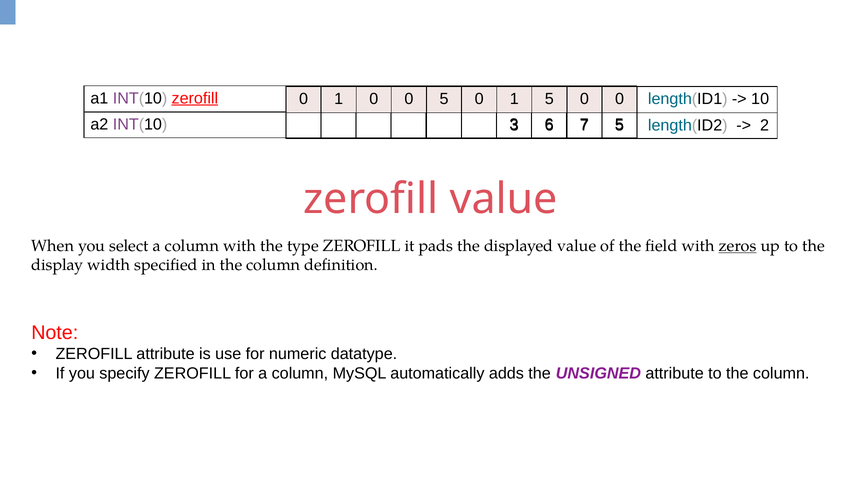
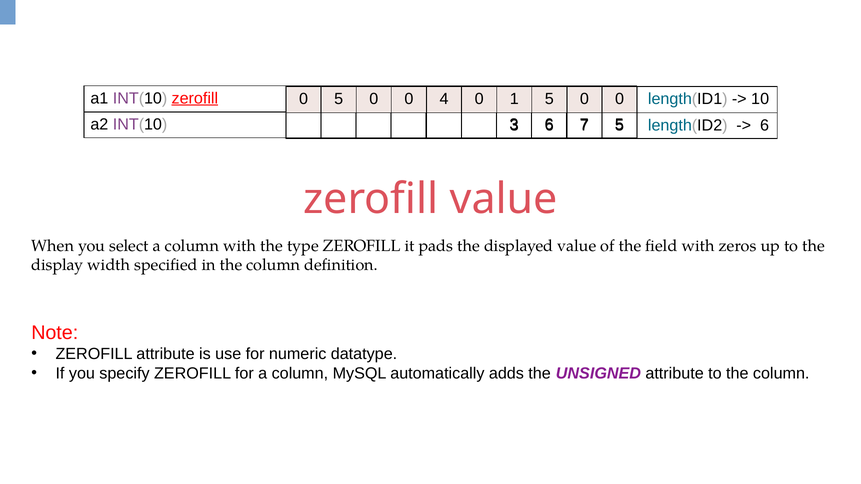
1: 1 -> 5 (339, 99)
0 5: 5 -> 4 (444, 99)
2: 2 -> 6 (765, 125)
zeros underline: present -> none (738, 246)
